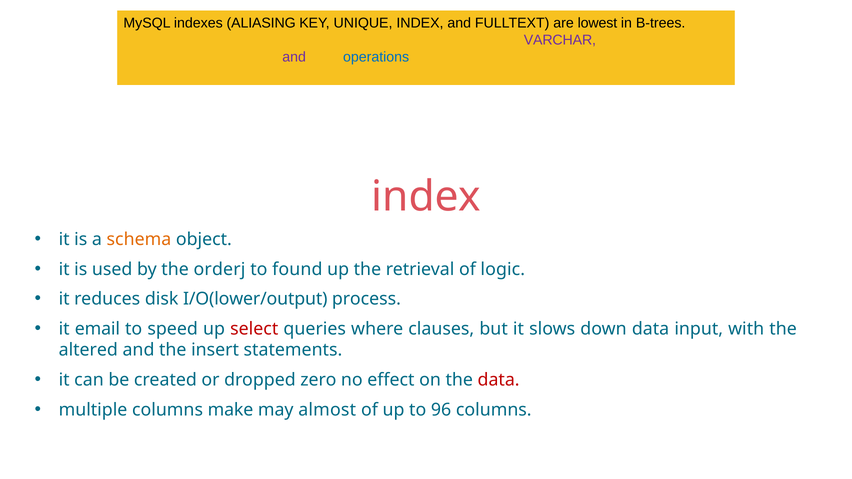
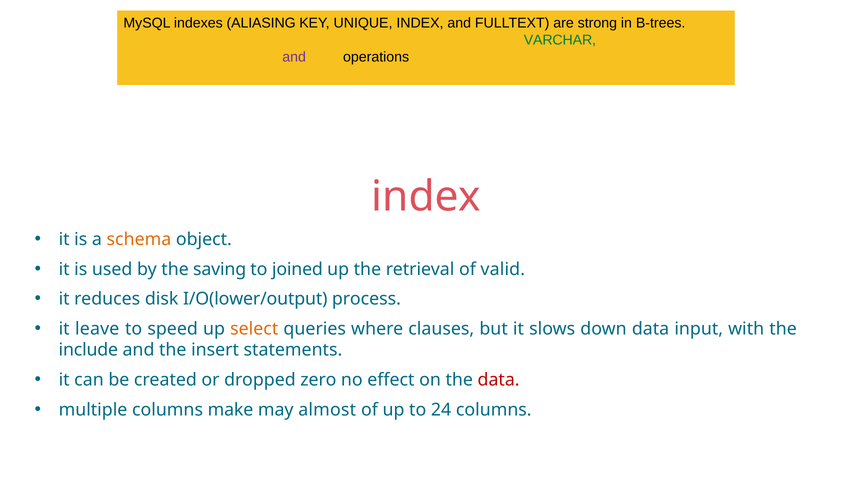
lowest: lowest -> strong (597, 23)
VARCHAR colour: purple -> green (560, 40)
operations colour: blue -> black (376, 57)
orderj: orderj -> saving (220, 269)
found: found -> joined (297, 269)
logic: logic -> valid (503, 269)
email: email -> leave (97, 329)
select colour: red -> orange (254, 329)
altered: altered -> include (88, 350)
96: 96 -> 24 (441, 410)
